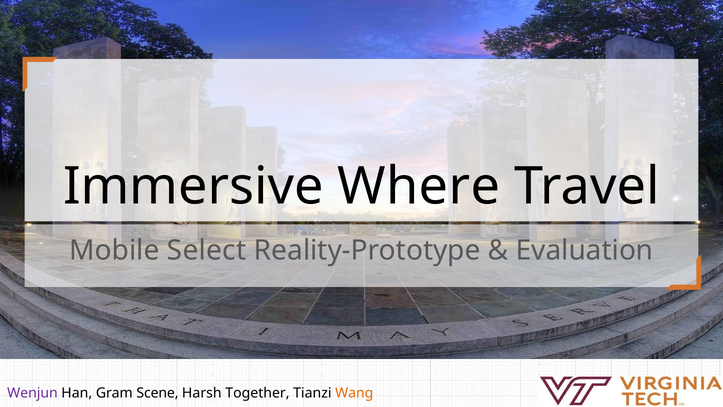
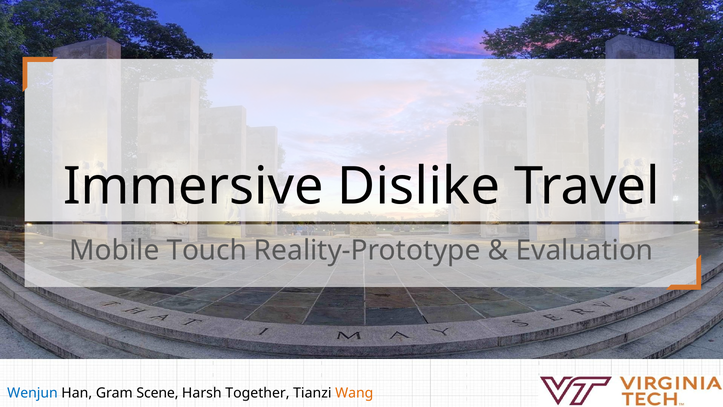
Where: Where -> Dislike (419, 186)
Select: Select -> Touch (207, 250)
Wenjun colour: purple -> blue (32, 393)
